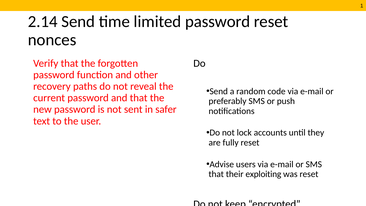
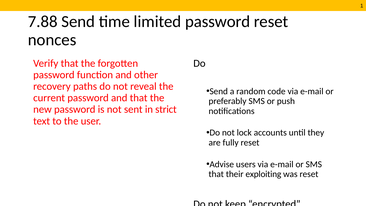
2.14: 2.14 -> 7.88 (43, 22)
safer: safer -> strict (166, 109)
